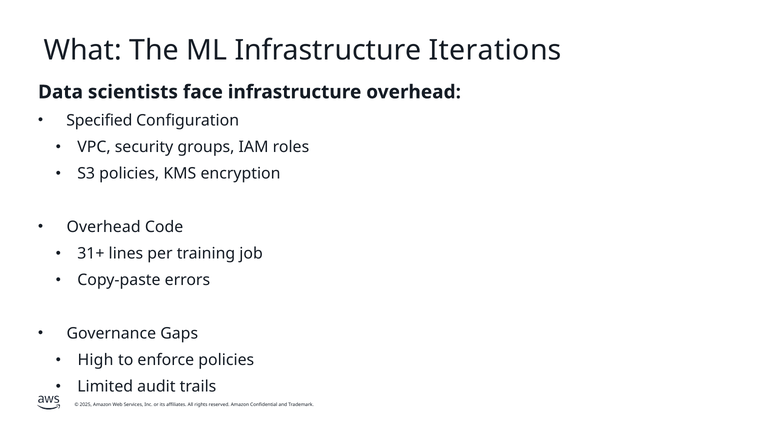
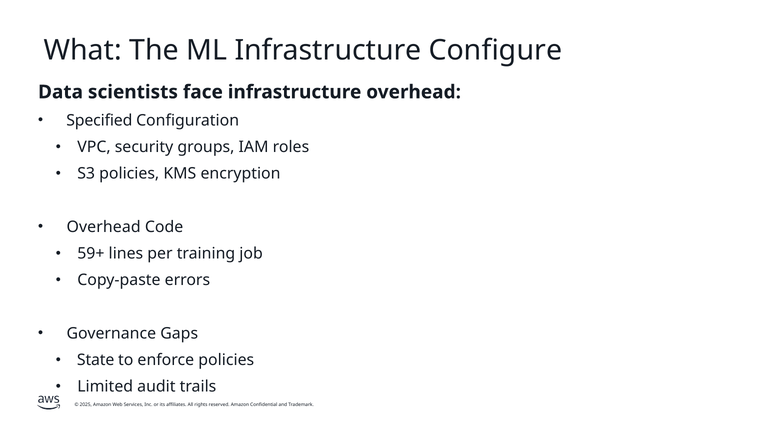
Iterations: Iterations -> Configure (495, 50)
31+: 31+ -> 59+ (91, 254)
High: High -> State (96, 360)
